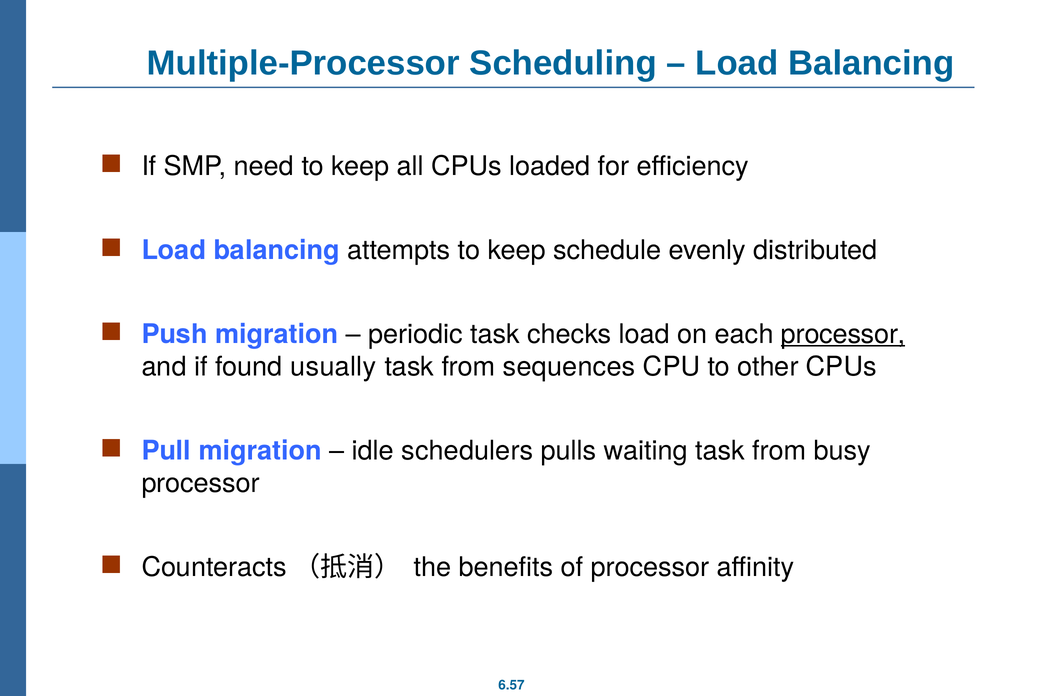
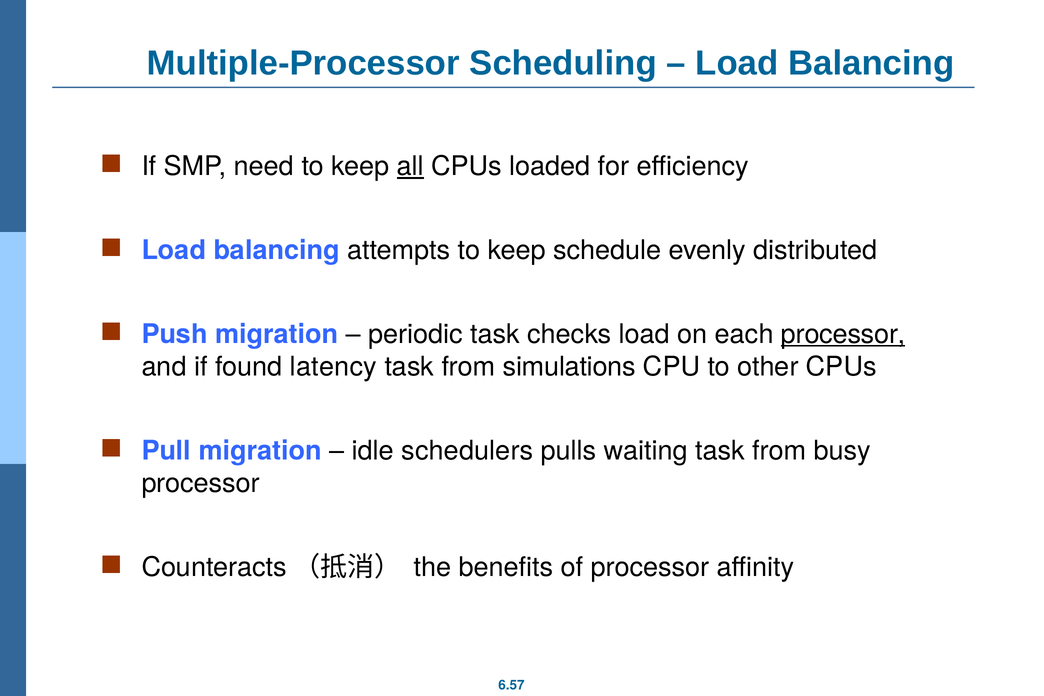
all underline: none -> present (410, 166)
usually: usually -> latency (333, 367)
sequences: sequences -> simulations (569, 367)
